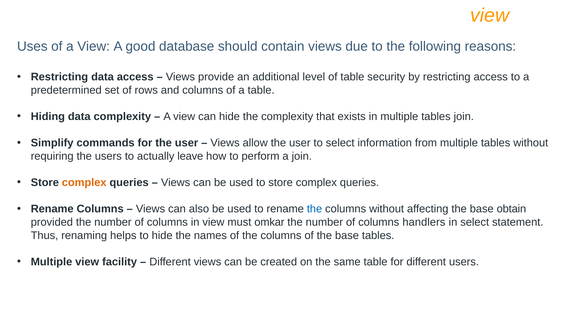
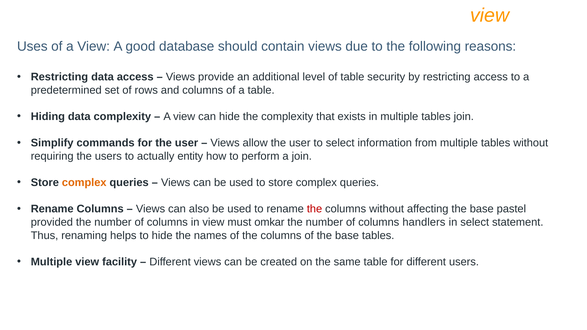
leave: leave -> entity (190, 156)
the colour: blue -> red (314, 209)
obtain: obtain -> pastel (511, 209)
